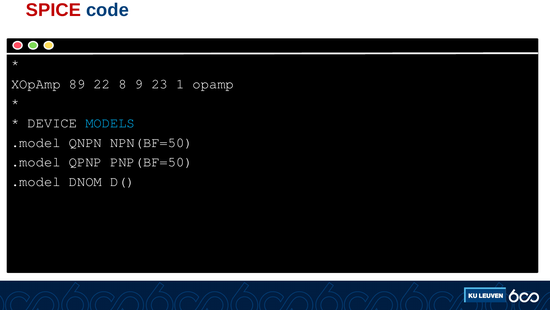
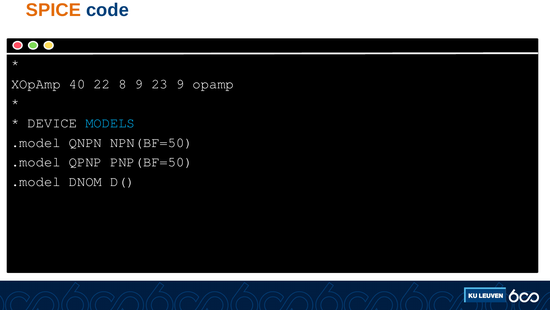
SPICE colour: red -> orange (53, 10)
89: 89 -> 40 (77, 84)
23 1: 1 -> 9 (180, 84)
